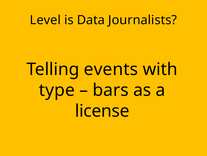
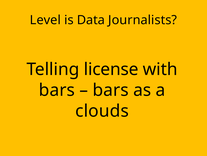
events: events -> license (111, 69)
type: type -> bars (57, 90)
license: license -> clouds (102, 110)
